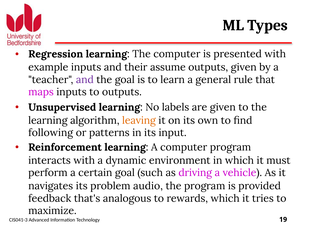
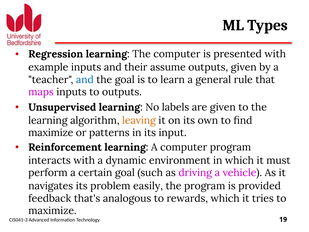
and colour: purple -> blue (85, 80)
following: following -> maximize (51, 133)
audio: audio -> easily (148, 186)
